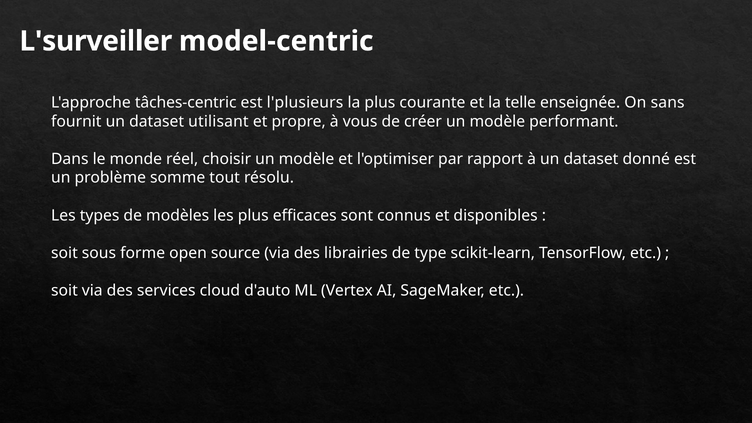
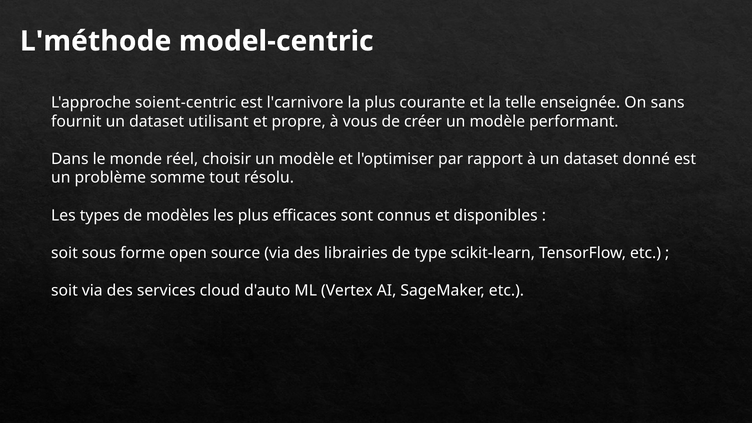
L'surveiller: L'surveiller -> L'méthode (96, 41)
tâches-centric: tâches-centric -> soient-centric (186, 103)
l'plusieurs: l'plusieurs -> l'carnivore (305, 103)
